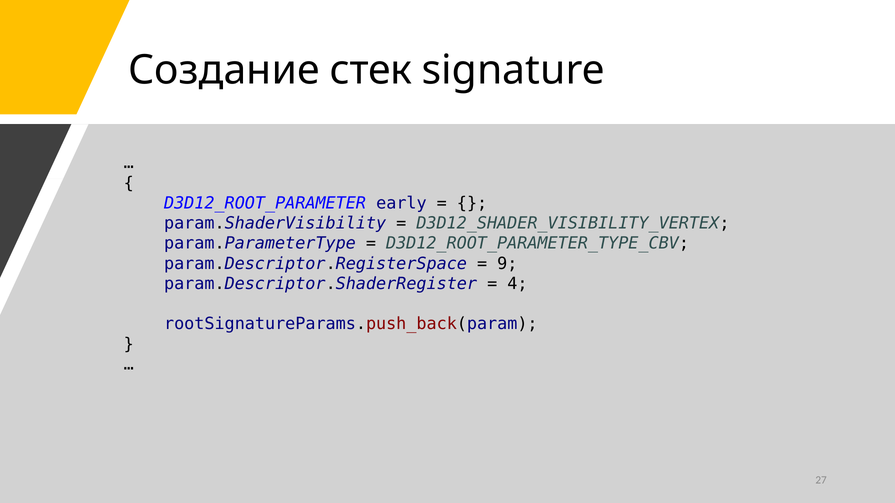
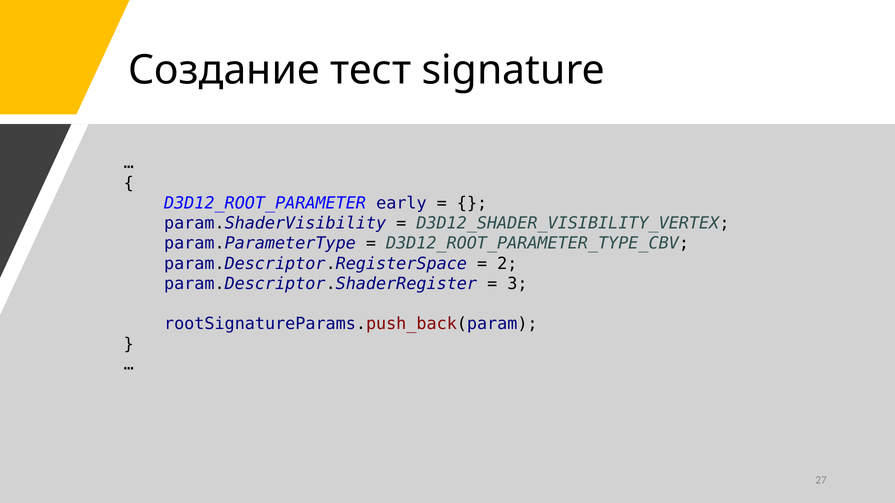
стек: стек -> тест (371, 70)
9: 9 -> 2 (507, 264)
4: 4 -> 3 (517, 284)
